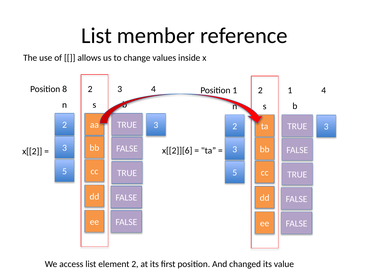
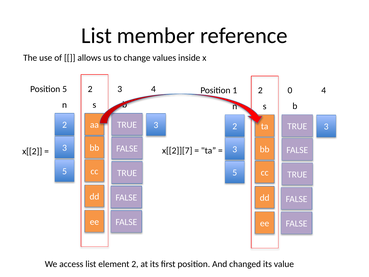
Position 8: 8 -> 5 (65, 89)
1: 1 -> 0 (290, 90)
x[[2]][6: x[[2]][6 -> x[[2]][7 (177, 150)
